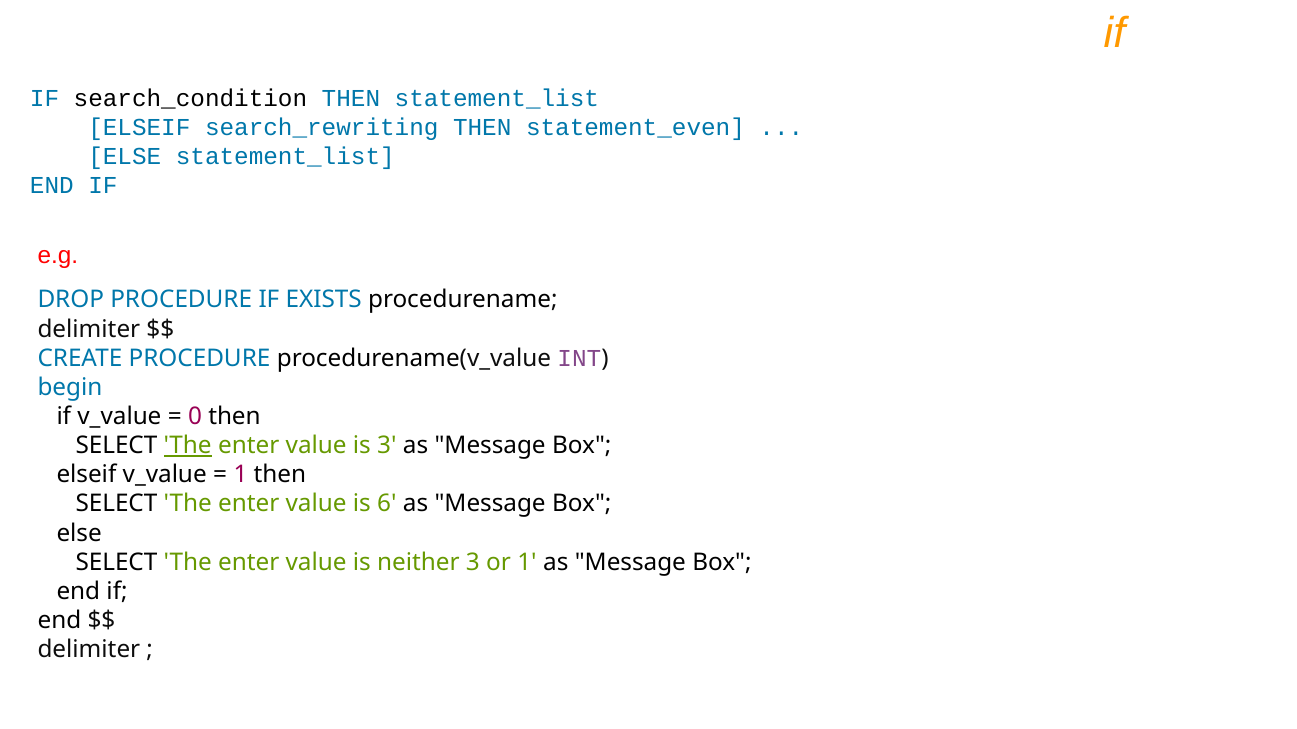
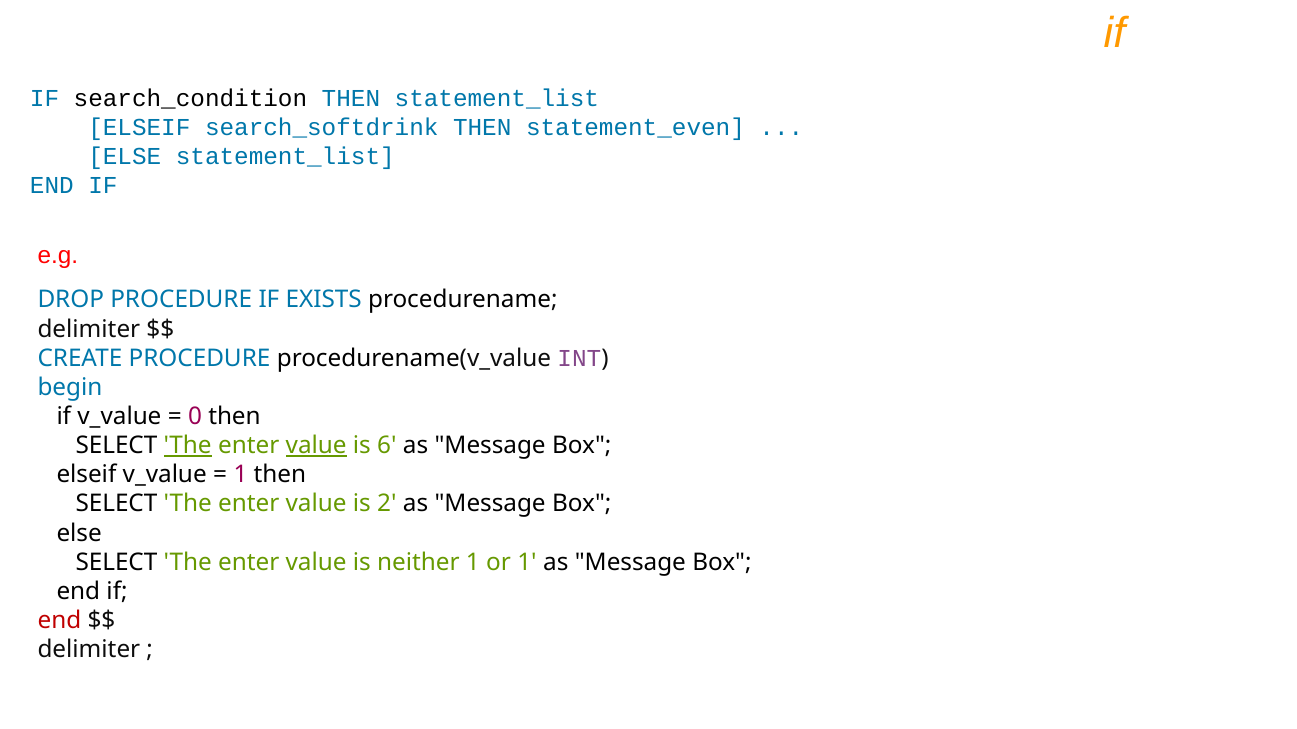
search_rewriting: search_rewriting -> search_softdrink (322, 127)
value underline: none -> present (316, 446)
is 3: 3 -> 6 (387, 446)
6: 6 -> 2 (387, 504)
neither 3: 3 -> 1 (473, 563)
end colour: black -> red (59, 621)
